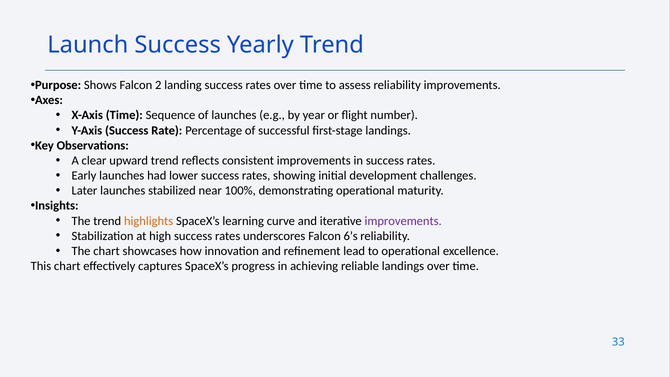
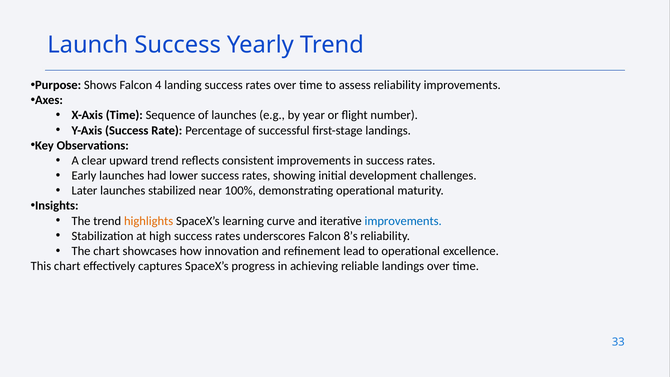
2: 2 -> 4 (158, 85)
improvements colour: purple -> blue (403, 221)
6’s: 6’s -> 8’s (351, 236)
